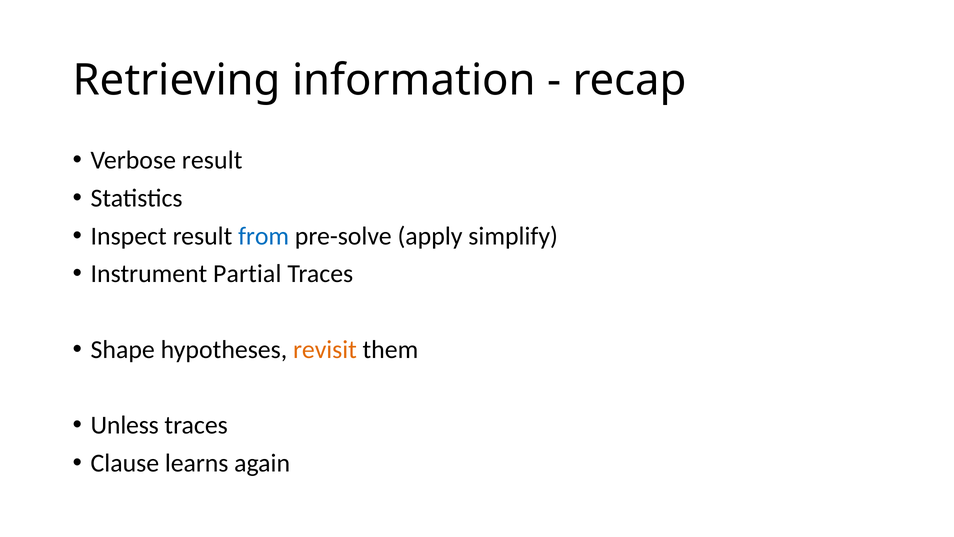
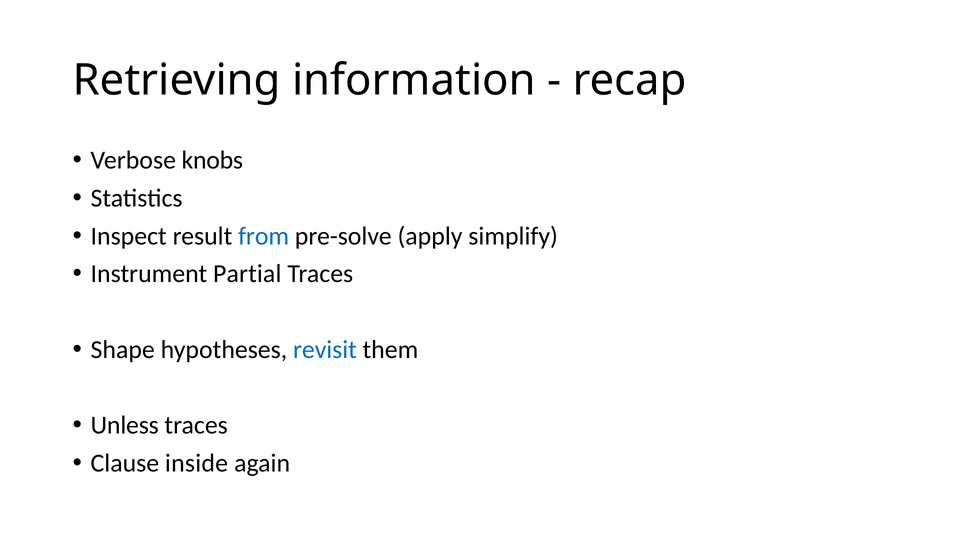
Verbose result: result -> knobs (212, 160)
revisit colour: orange -> blue (325, 349)
learns: learns -> inside (197, 463)
